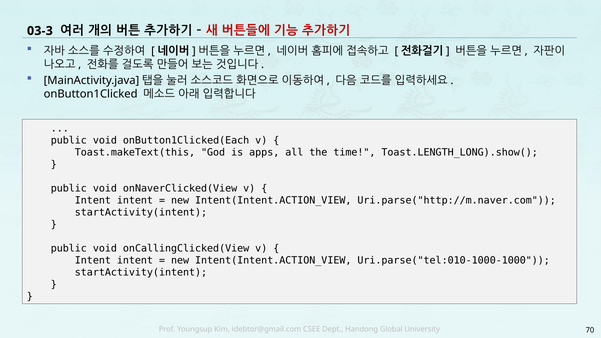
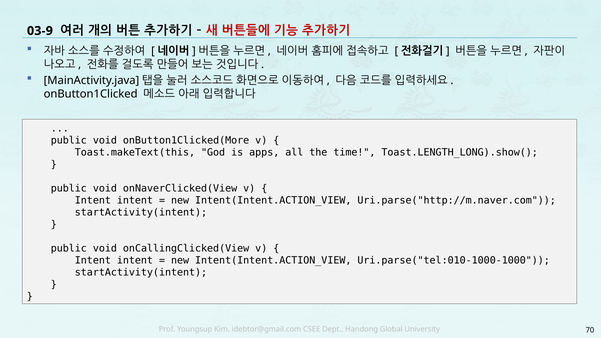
03-3: 03-3 -> 03-9 (40, 31)
onButton1Clicked(Each: onButton1Clicked(Each -> onButton1Clicked(More (186, 140)
